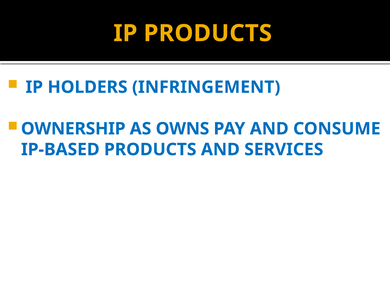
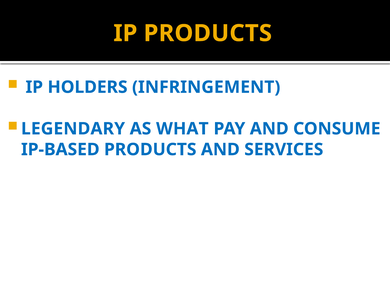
OWNERSHIP: OWNERSHIP -> LEGENDARY (73, 129)
OWNS: OWNS -> WHAT (182, 129)
